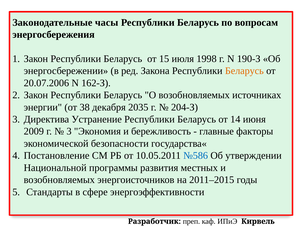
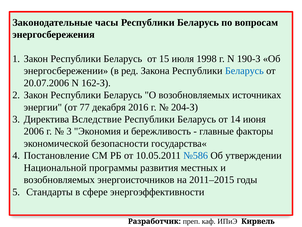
Беларусь colour: orange -> blue (244, 71)
38: 38 -> 77 (85, 107)
2035: 2035 -> 2016 (138, 107)
Устранение: Устранение -> Вследствие (97, 119)
2009: 2009 -> 2006 (34, 131)
